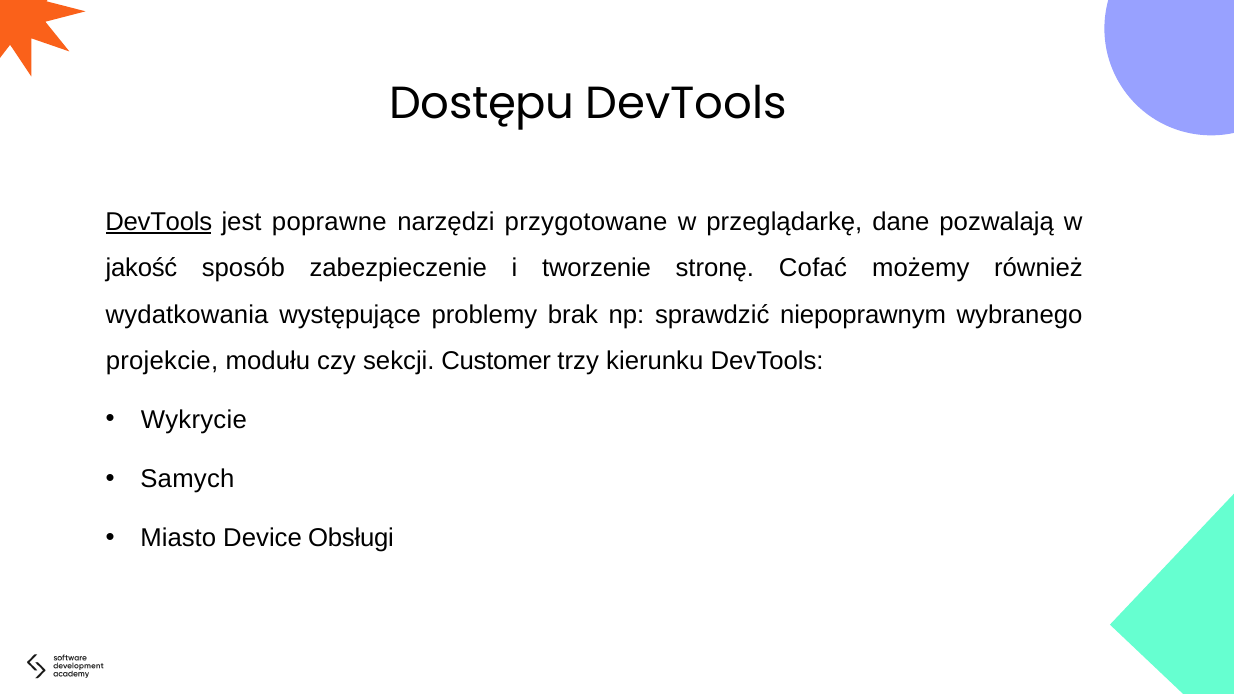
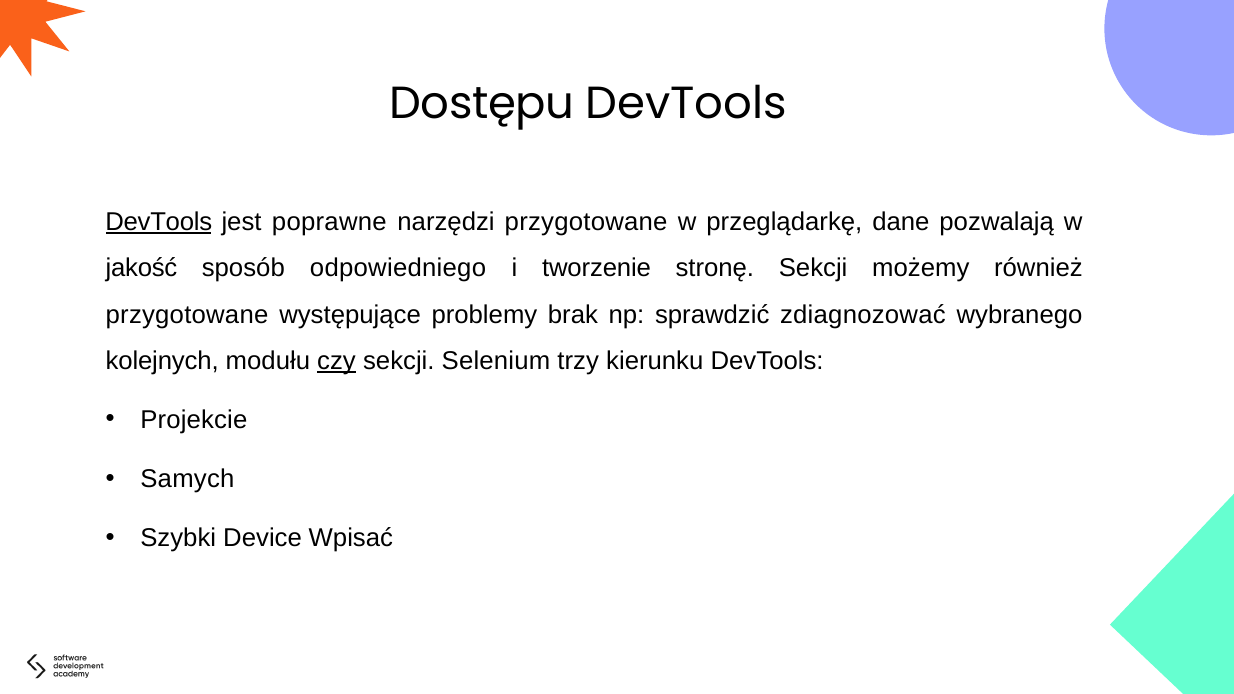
zabezpieczenie: zabezpieczenie -> odpowiedniego (398, 268)
stronę Cofać: Cofać -> Sekcji (813, 268)
wydatkowania: wydatkowania -> przygotowane (187, 315)
niepoprawnym: niepoprawnym -> zdiagnozować (863, 315)
projekcie: projekcie -> kolejnych (162, 361)
czy underline: none -> present (337, 361)
Customer: Customer -> Selenium (496, 361)
Wykrycie: Wykrycie -> Projekcie (194, 420)
Miasto: Miasto -> Szybki (178, 538)
Obsługi: Obsługi -> Wpisać (351, 538)
